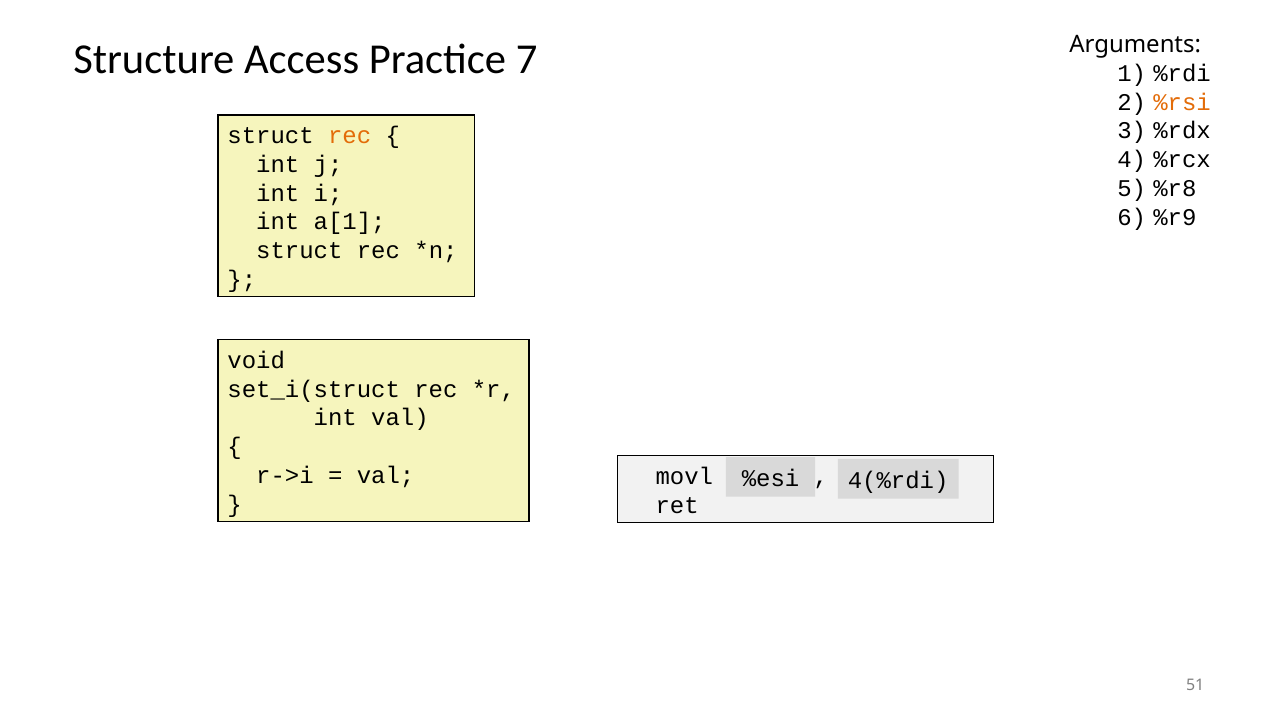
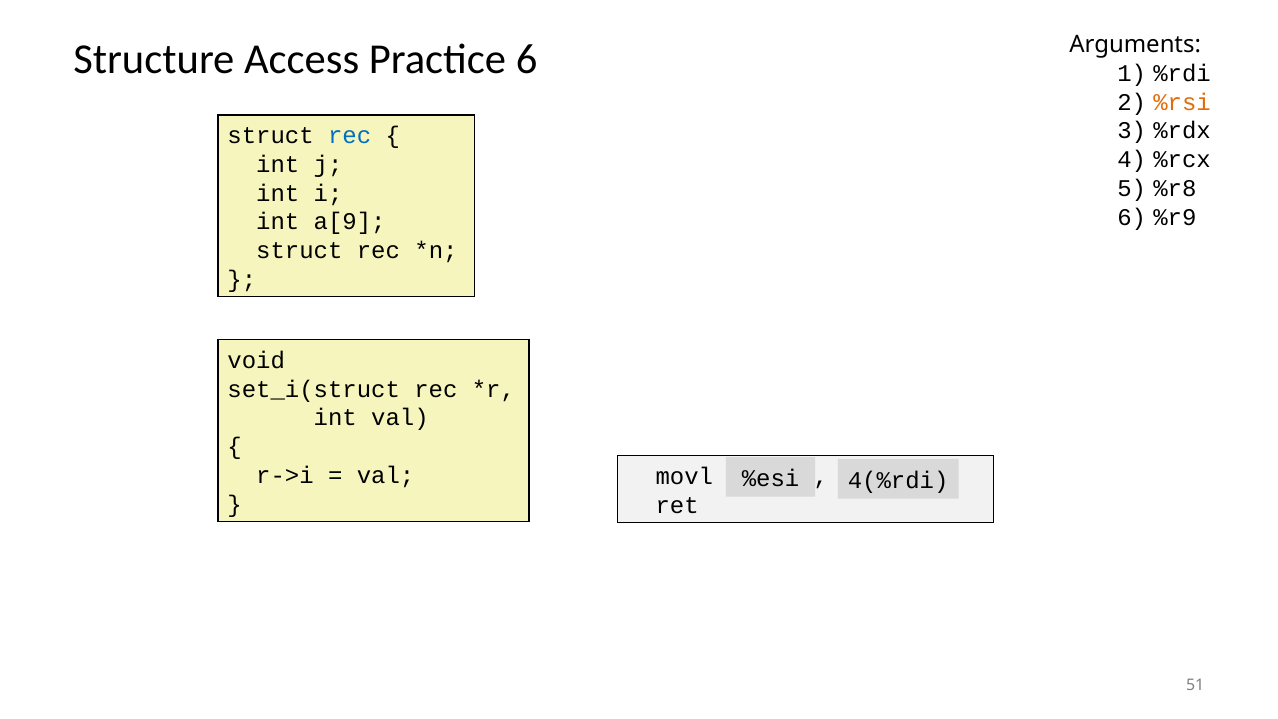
Practice 7: 7 -> 6 (527, 60)
rec colour: orange -> blue (350, 136)
a[1: a[1 -> a[9 (350, 222)
